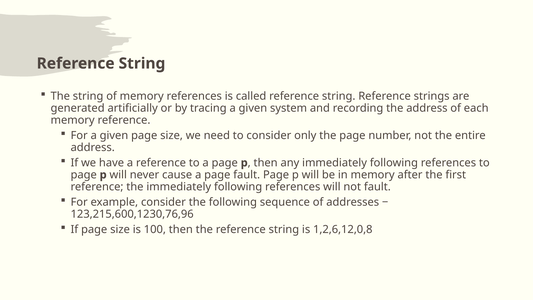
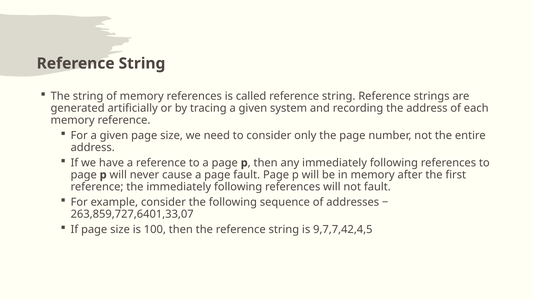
123,215,600,1230,76,96: 123,215,600,1230,76,96 -> 263,859,727,6401,33,07 (132, 214)
1,2,6,12,0,8: 1,2,6,12,0,8 -> 9,7,7,42,4,5 (343, 229)
